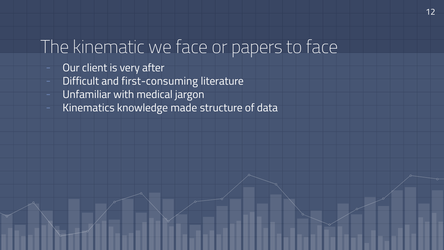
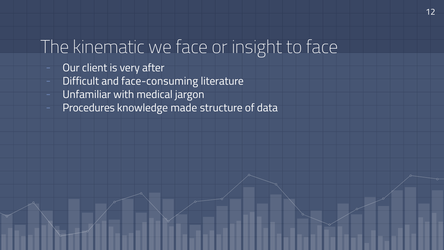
papers: papers -> insight (257, 47)
first-consuming: first-consuming -> face-consuming (160, 81)
Kinematics: Kinematics -> Procedures (89, 108)
